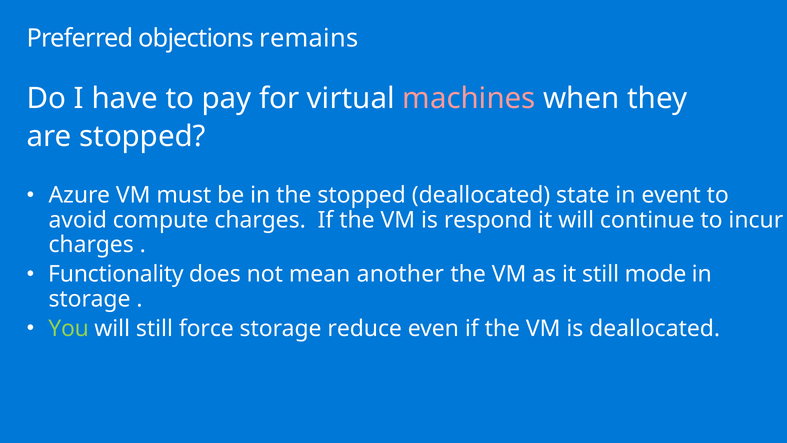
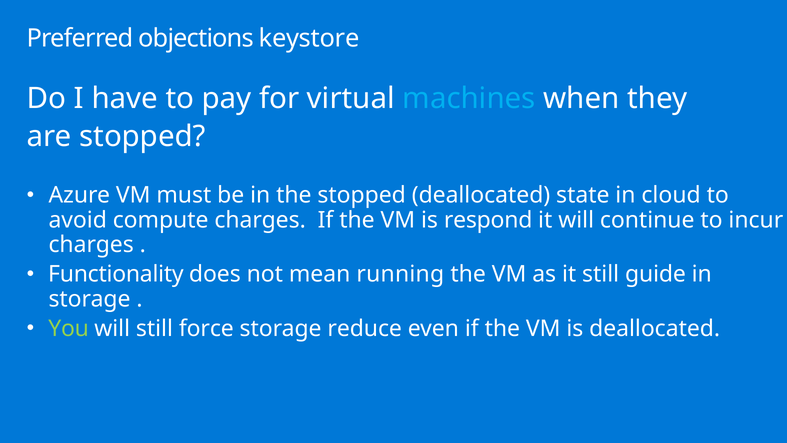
remains: remains -> keystore (309, 38)
machines colour: pink -> light blue (469, 98)
event: event -> cloud (671, 195)
another: another -> running (400, 274)
mode: mode -> guide (655, 274)
